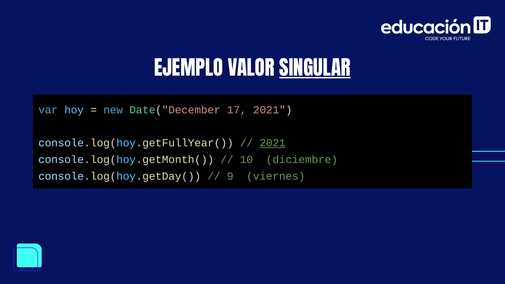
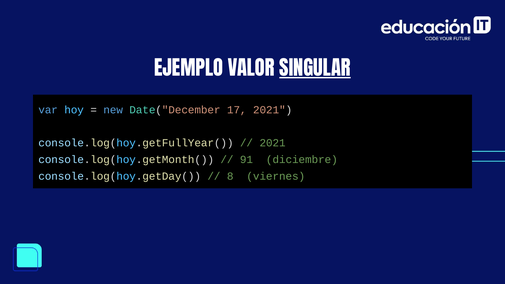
2021 underline: present -> none (273, 143)
10: 10 -> 91 (247, 160)
9: 9 -> 8 (230, 176)
